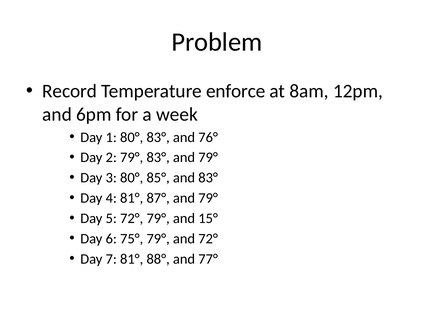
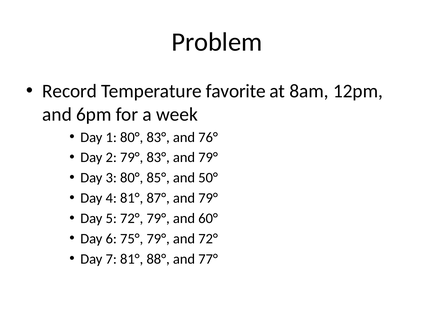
enforce: enforce -> favorite (236, 91)
and 83°: 83° -> 50° (208, 178)
15°: 15° -> 60° (208, 218)
